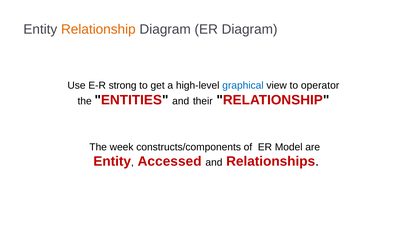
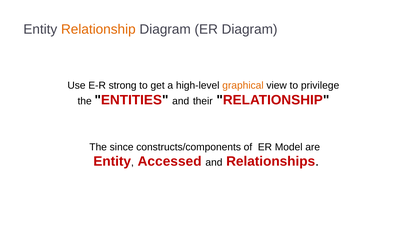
graphical colour: blue -> orange (243, 85)
operator: operator -> privilege (320, 85)
week: week -> since (122, 147)
